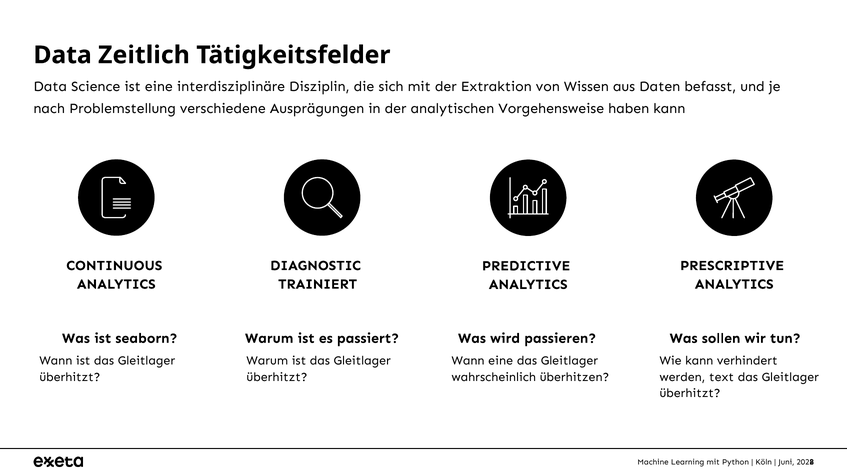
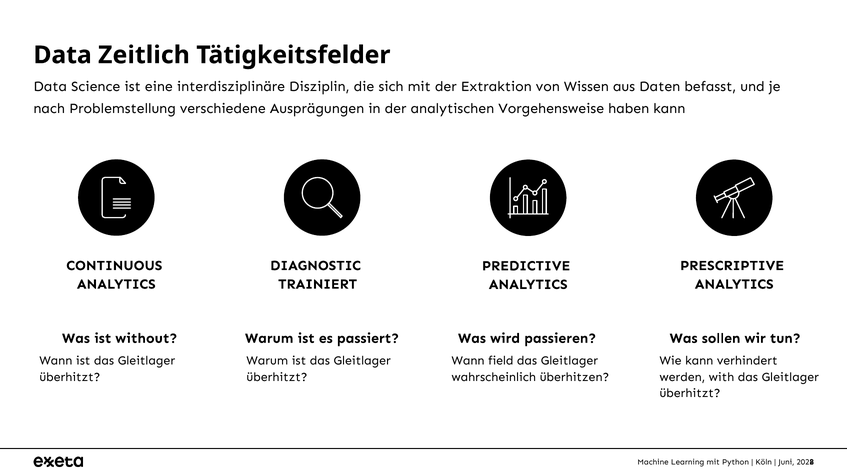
seaborn: seaborn -> without (146, 339)
Wann eine: eine -> field (501, 361)
text: text -> with (722, 377)
